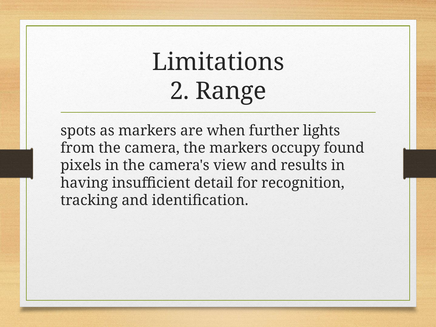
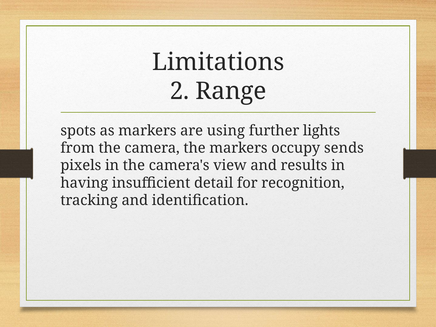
when: when -> using (226, 131)
found: found -> sends (344, 148)
